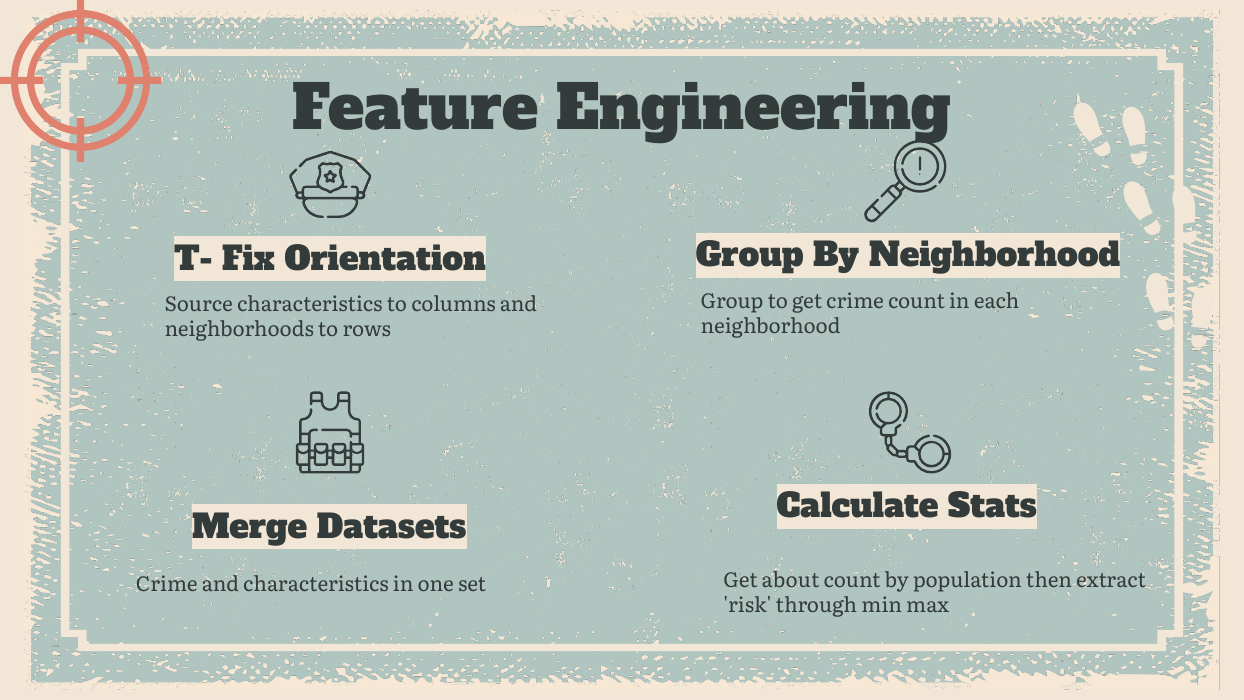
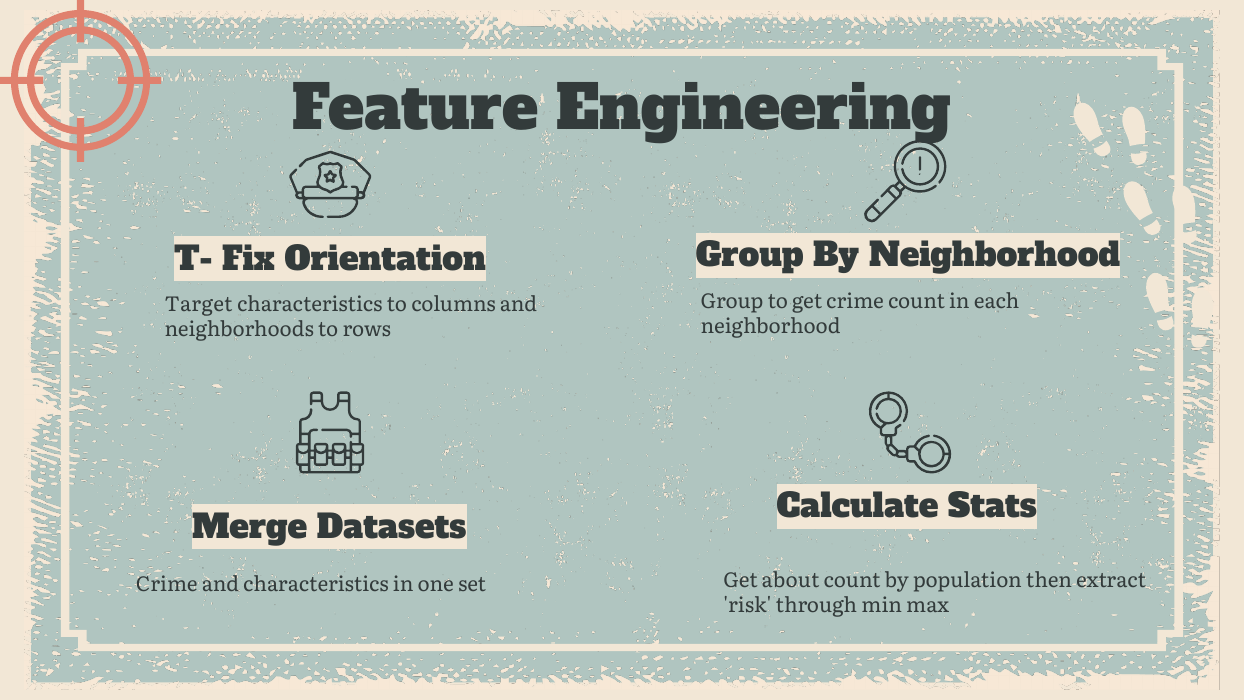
Source: Source -> Target (199, 305)
